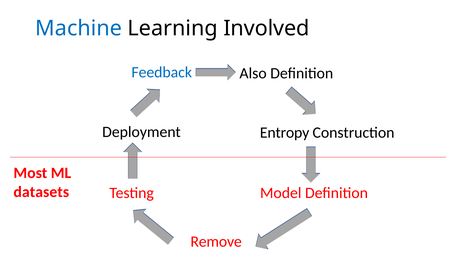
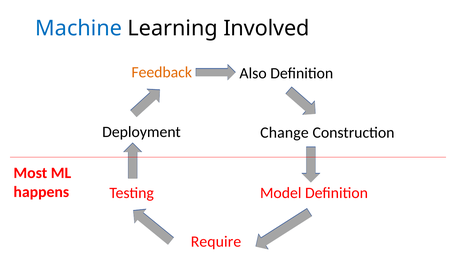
Feedback colour: blue -> orange (162, 72)
Entropy: Entropy -> Change (284, 132)
datasets: datasets -> happens (41, 192)
Remove: Remove -> Require (216, 241)
